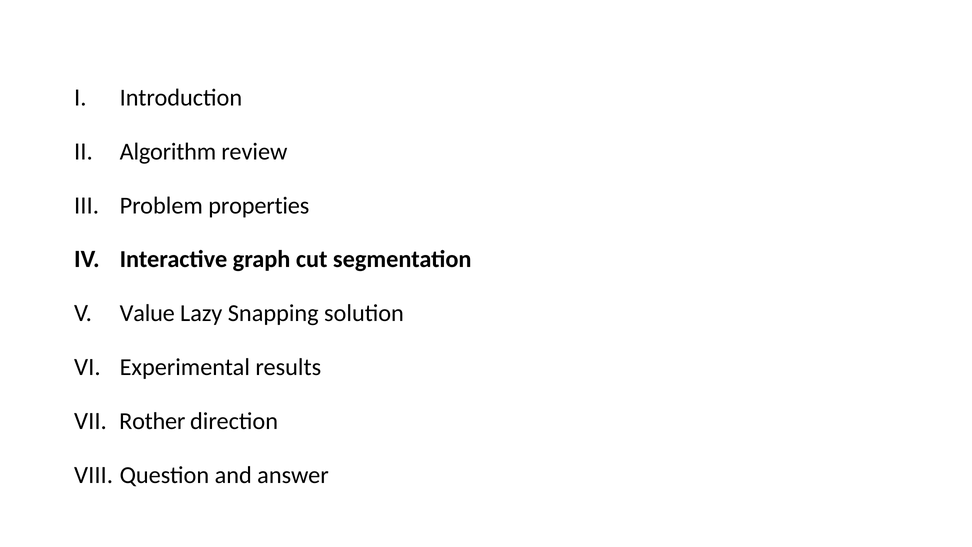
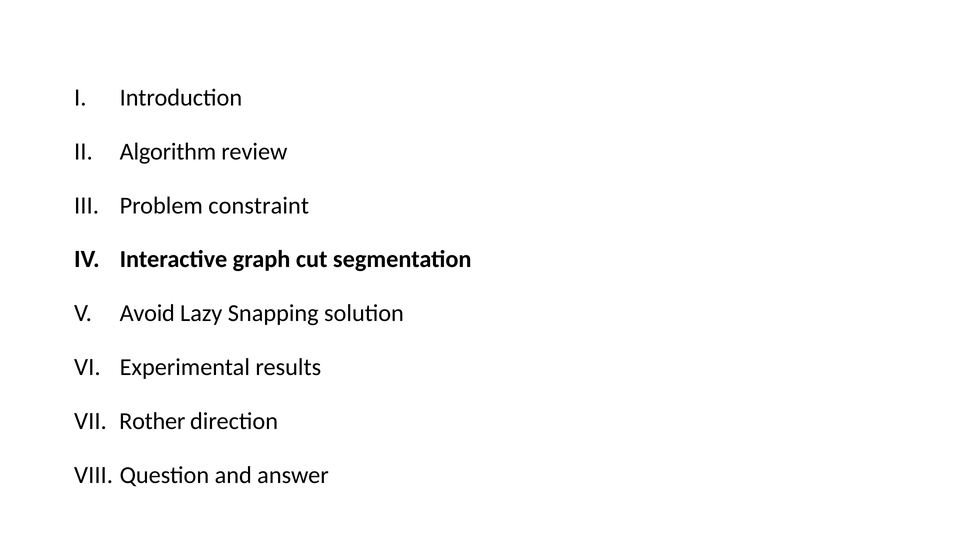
properties: properties -> constraint (259, 205)
Value: Value -> Avoid (147, 313)
